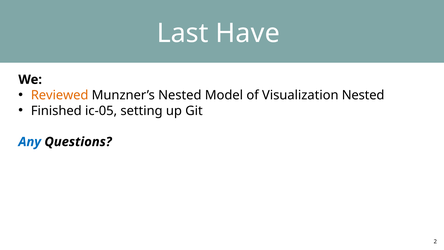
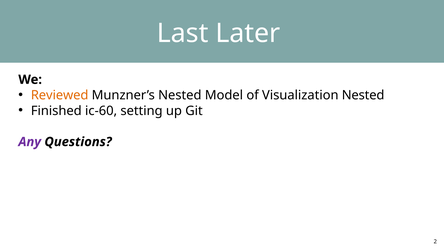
Have: Have -> Later (248, 33)
ic-05: ic-05 -> ic-60 (101, 111)
Any colour: blue -> purple (30, 142)
